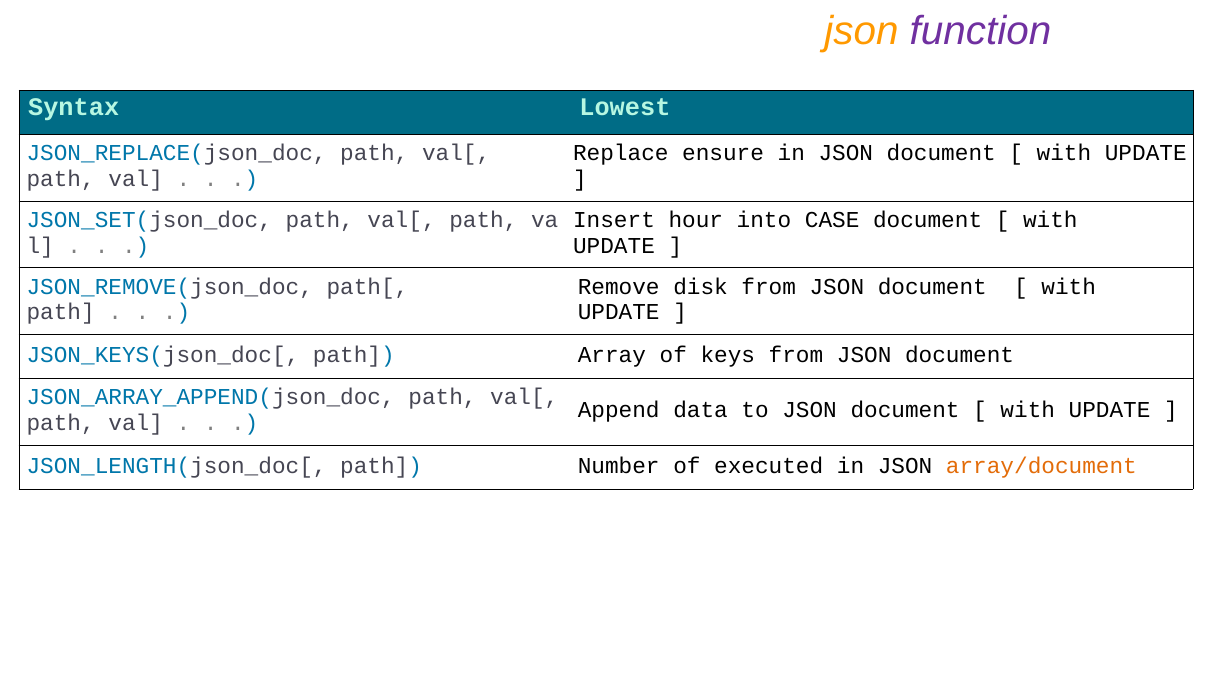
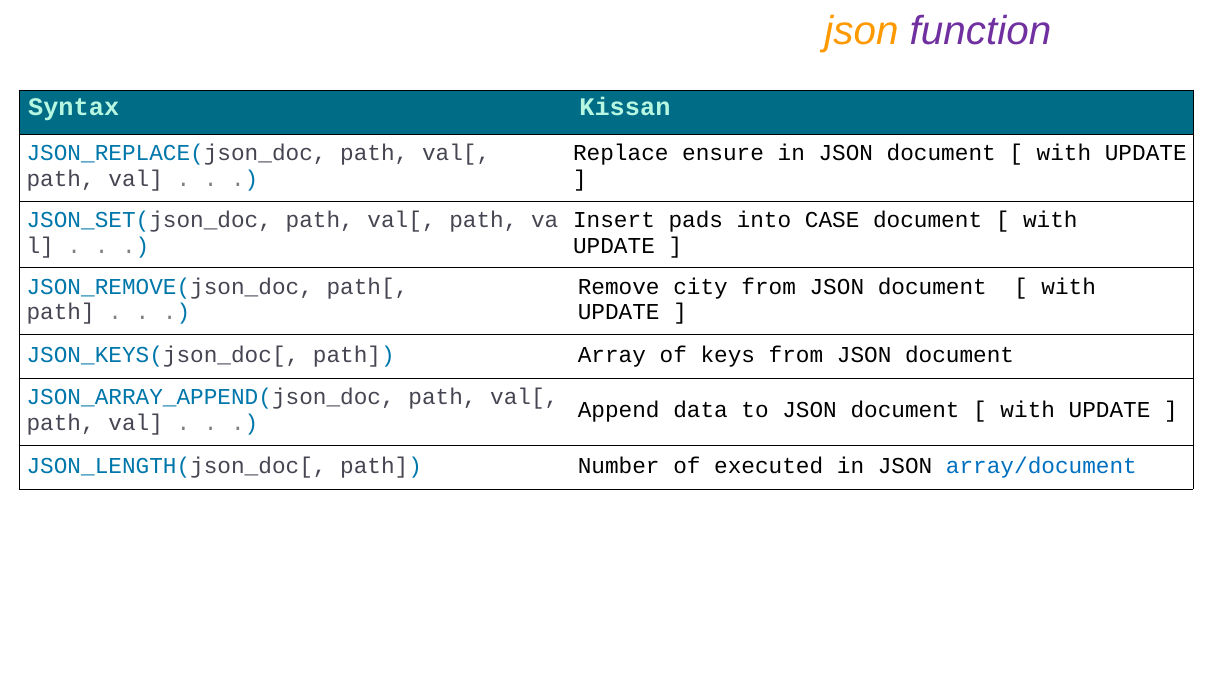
Lowest: Lowest -> Kissan (625, 108)
hour: hour -> pads (696, 220)
disk: disk -> city (701, 287)
array/document colour: orange -> blue (1041, 465)
